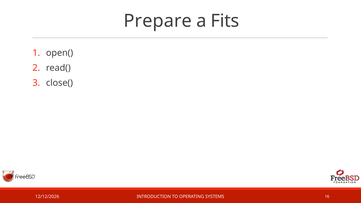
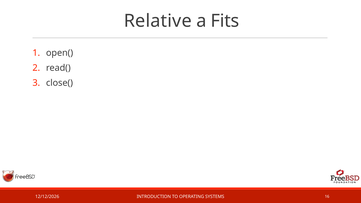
Prepare: Prepare -> Relative (158, 21)
